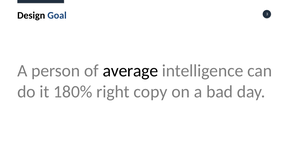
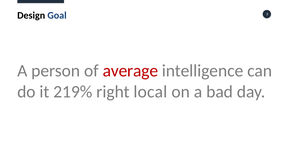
average colour: black -> red (130, 71)
180%: 180% -> 219% (73, 92)
copy: copy -> local (150, 92)
